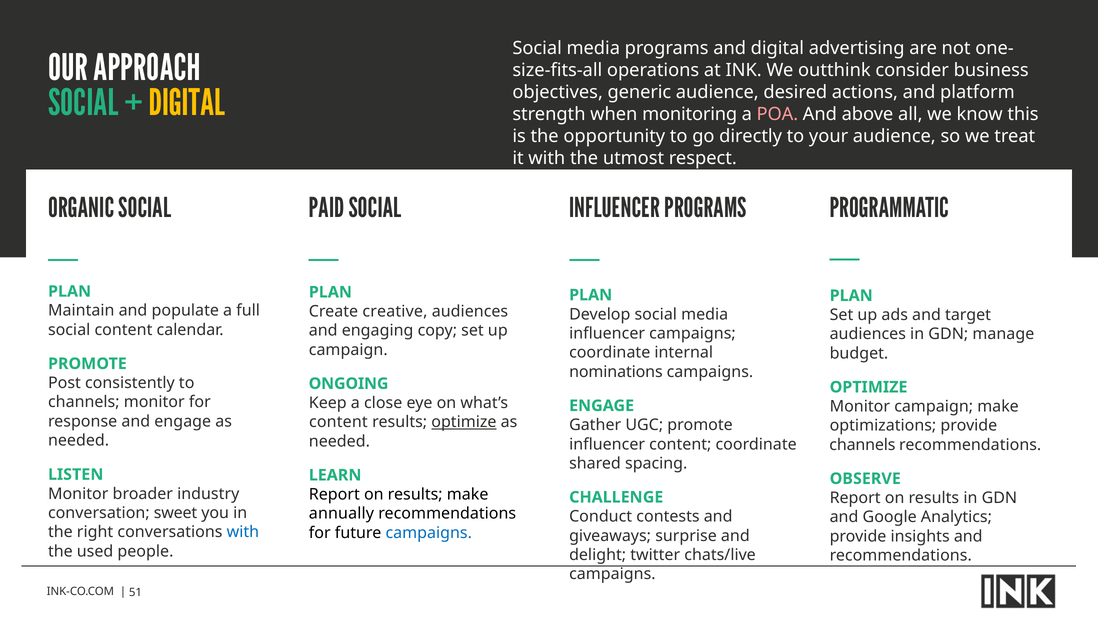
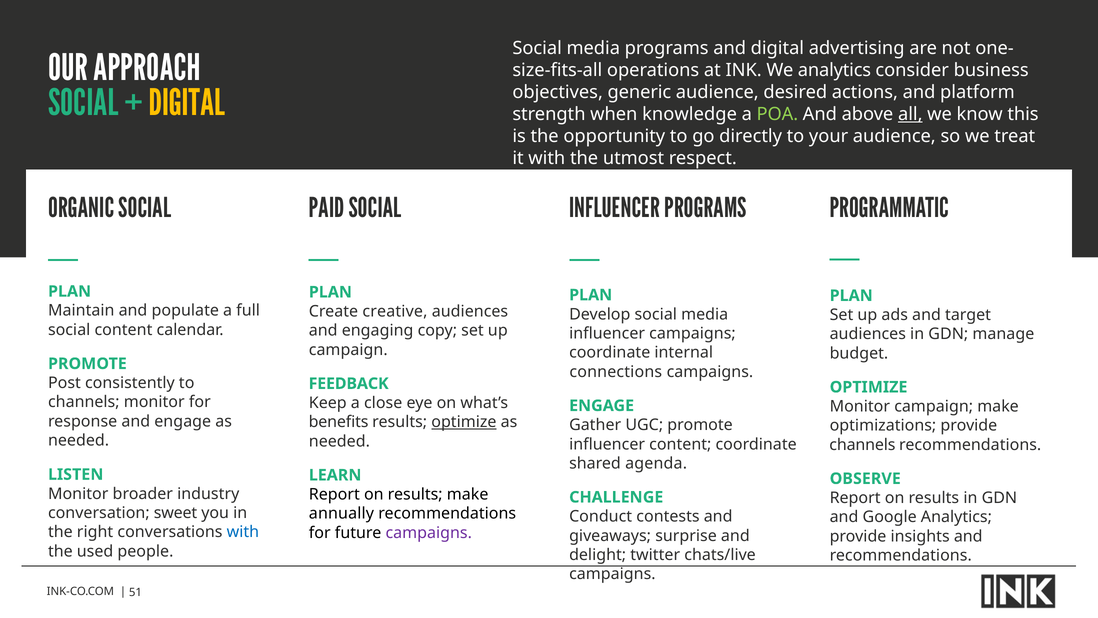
We outthink: outthink -> analytics (834, 70)
monitoring: monitoring -> knowledge (690, 114)
POA colour: pink -> light green (777, 114)
all underline: none -> present (910, 114)
nominations: nominations -> connections (616, 372)
ONGOING: ONGOING -> FEEDBACK (349, 383)
content: content -> benefits (339, 422)
spacing: spacing -> agenda (656, 463)
campaigns colour: blue -> purple (429, 533)
